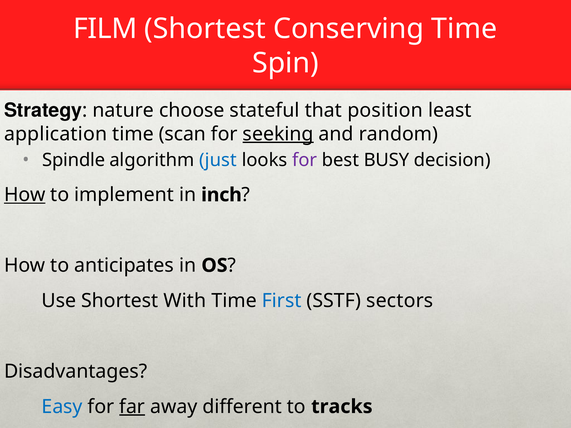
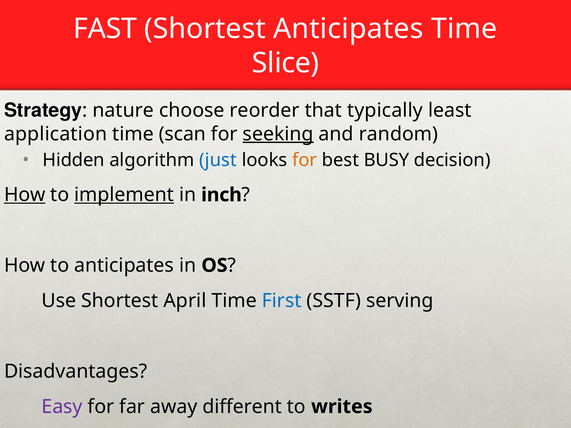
FILM: FILM -> FAST (105, 29)
Shortest Conserving: Conserving -> Anticipates (348, 29)
Spin: Spin -> Slice (286, 63)
stateful: stateful -> reorder (265, 111)
position: position -> typically (385, 111)
Spindle: Spindle -> Hidden (74, 160)
for colour: purple -> orange (305, 160)
implement underline: none -> present (124, 195)
With: With -> April (185, 301)
sectors: sectors -> serving (400, 301)
Easy colour: blue -> purple (62, 407)
far underline: present -> none (132, 407)
tracks: tracks -> writes (342, 407)
